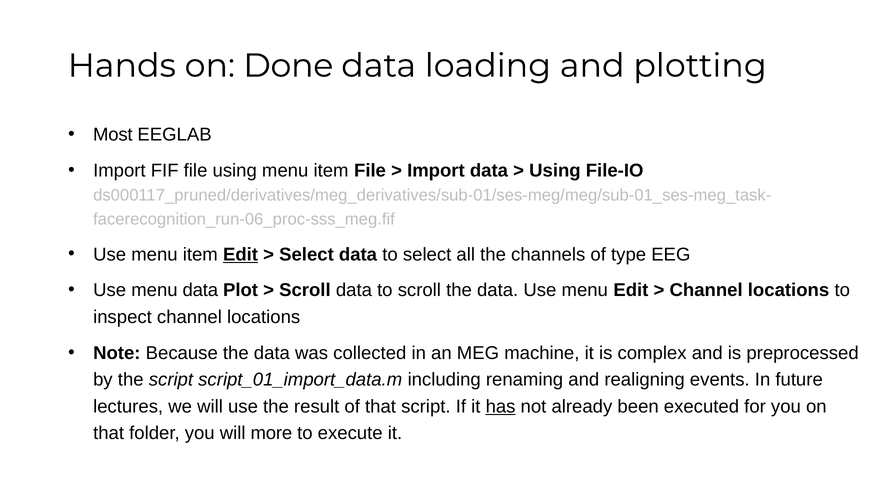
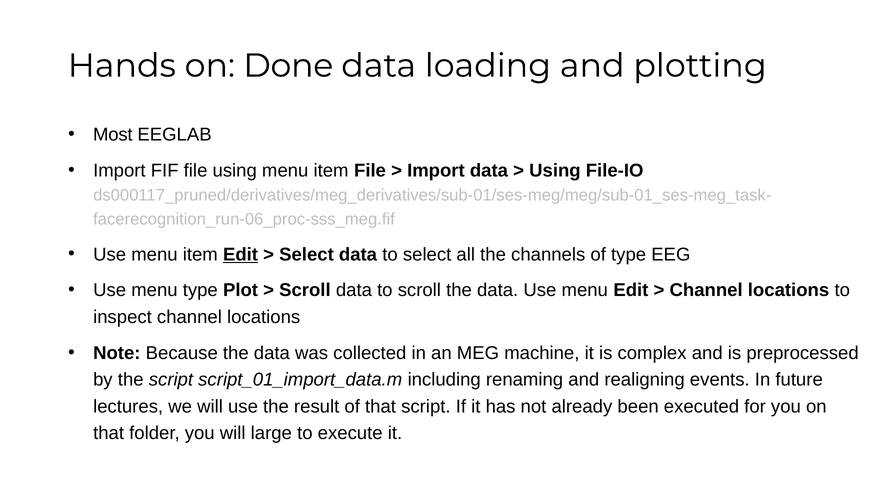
menu data: data -> type (200, 290)
has underline: present -> none (501, 406)
more: more -> large (271, 433)
